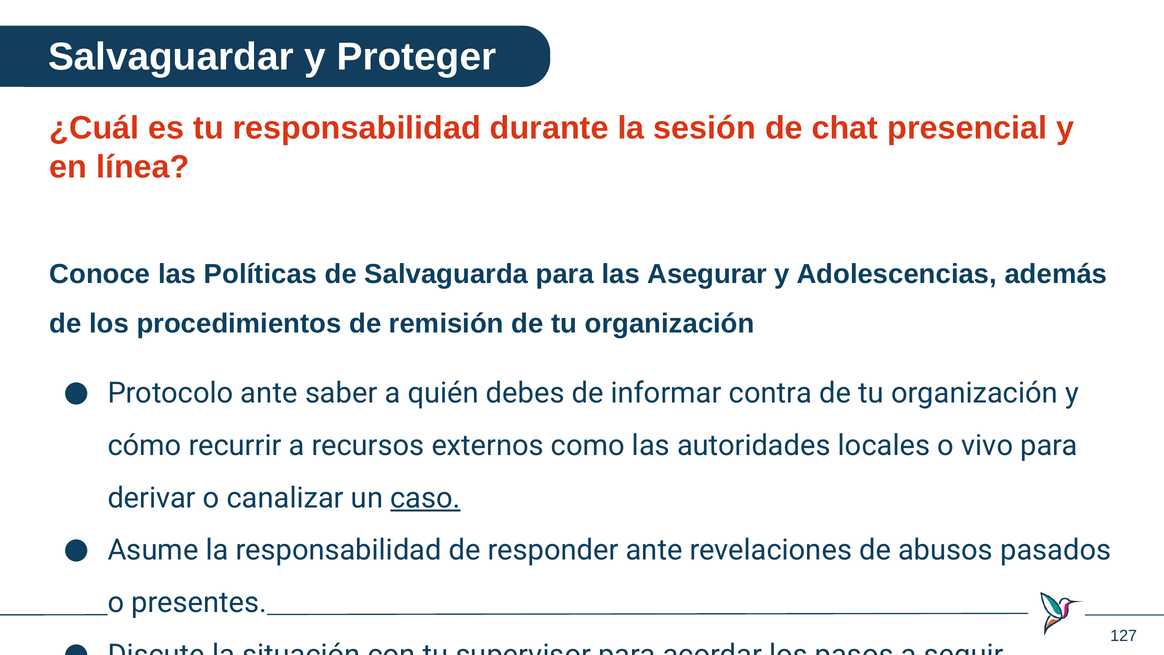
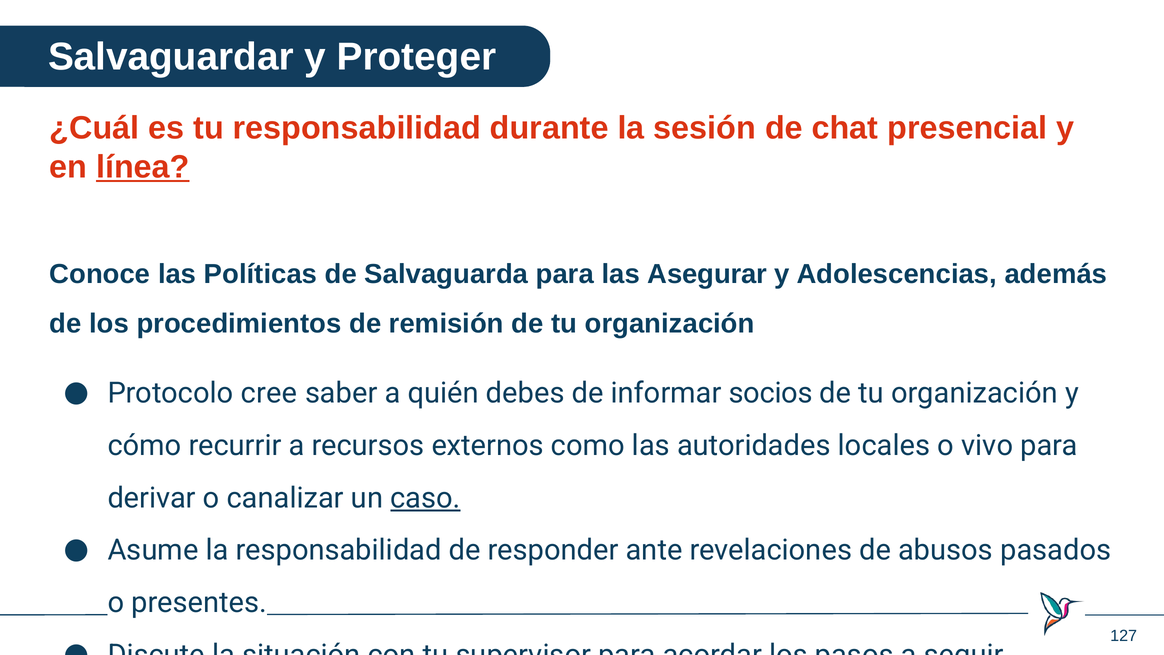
línea underline: none -> present (143, 167)
Protocolo ante: ante -> cree (269, 393)
contra: contra -> socios (771, 393)
